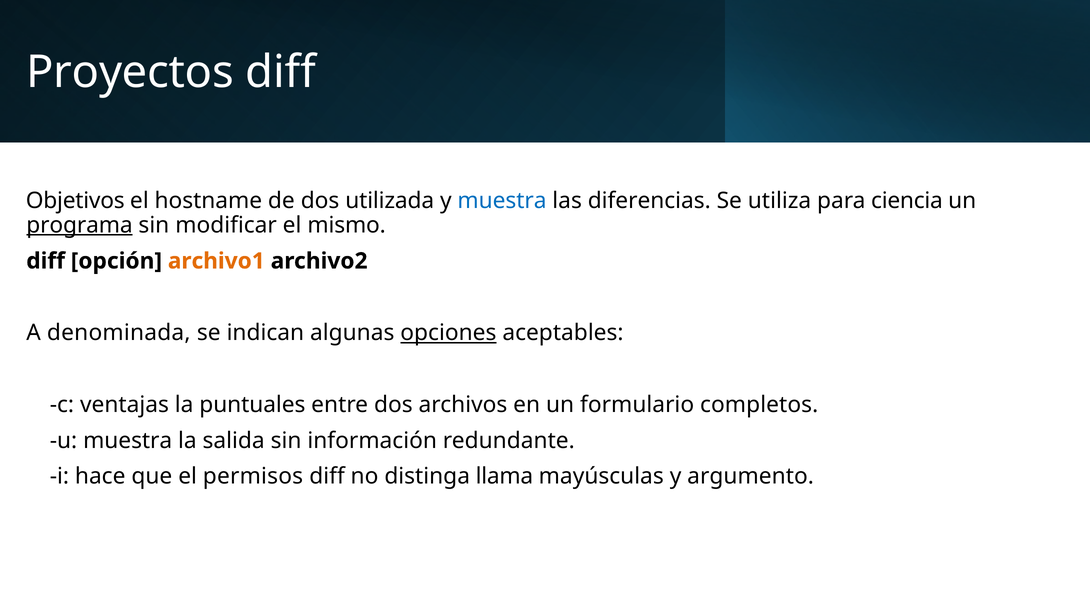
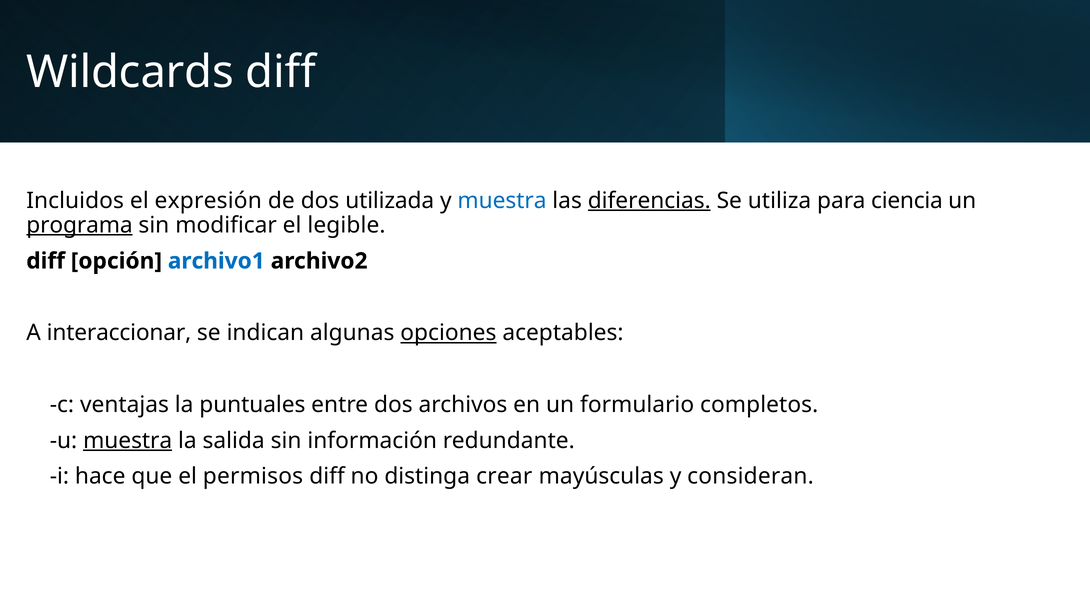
Proyectos: Proyectos -> Wildcards (130, 72)
Objetivos: Objetivos -> Incluidos (75, 201)
hostname: hostname -> expresión (208, 201)
diferencias underline: none -> present (649, 201)
mismo: mismo -> legible (346, 225)
archivo1 colour: orange -> blue (216, 261)
denominada: denominada -> interaccionar (119, 333)
muestra underline: none -> present (128, 441)
llama: llama -> crear (504, 477)
argumento: argumento -> consideran (751, 477)
